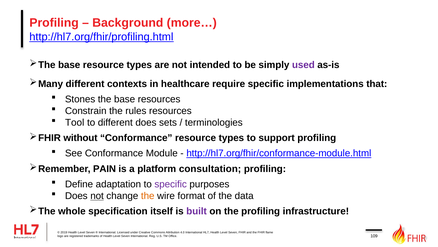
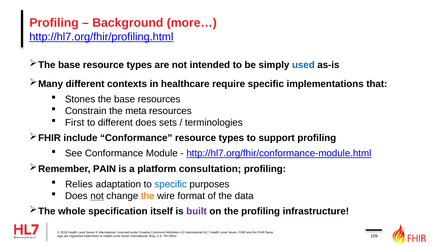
used colour: purple -> blue (303, 65)
rules: rules -> meta (136, 111)
Tool: Tool -> First (75, 122)
without: without -> include (80, 138)
Define: Define -> Relies (79, 184)
specific colour: purple -> blue (171, 184)
